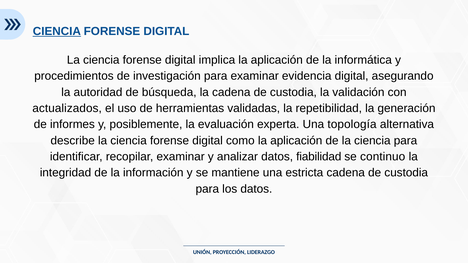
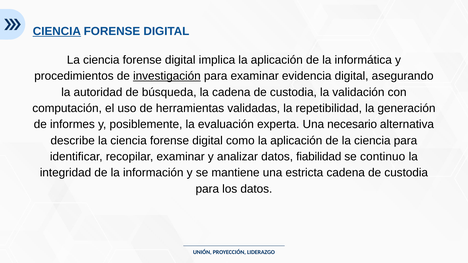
investigación underline: none -> present (167, 76)
actualizados: actualizados -> computación (67, 108)
topología: topología -> necesario (352, 125)
